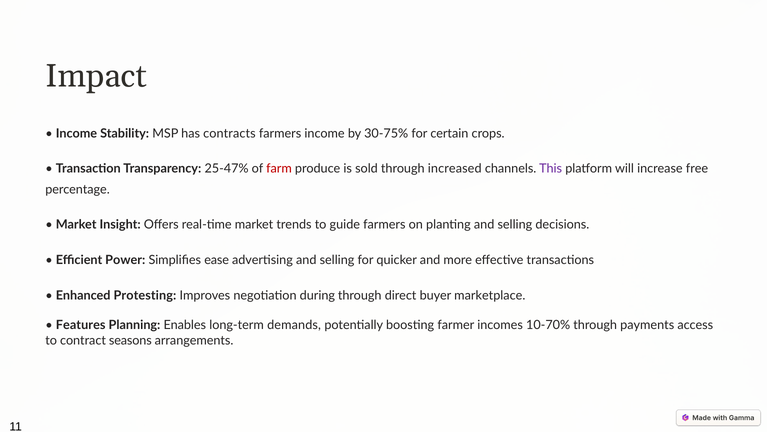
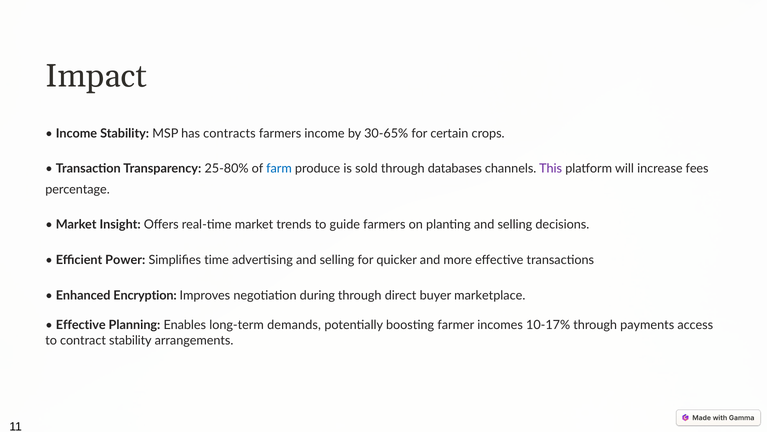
30-75%: 30-75% -> 30-65% (386, 133)
25-47%: 25-47% -> 25-80% (227, 169)
farm colour: red -> blue (279, 169)
increased: increased -> databases (455, 169)
free: free -> fees (697, 169)
ease: ease -> time (217, 260)
Protesting: Protesting -> Encryption (145, 295)
Features: Features -> Effective (81, 325)
10-70%: 10-70% -> 10-17% (548, 325)
contract seasons: seasons -> stability (130, 340)
